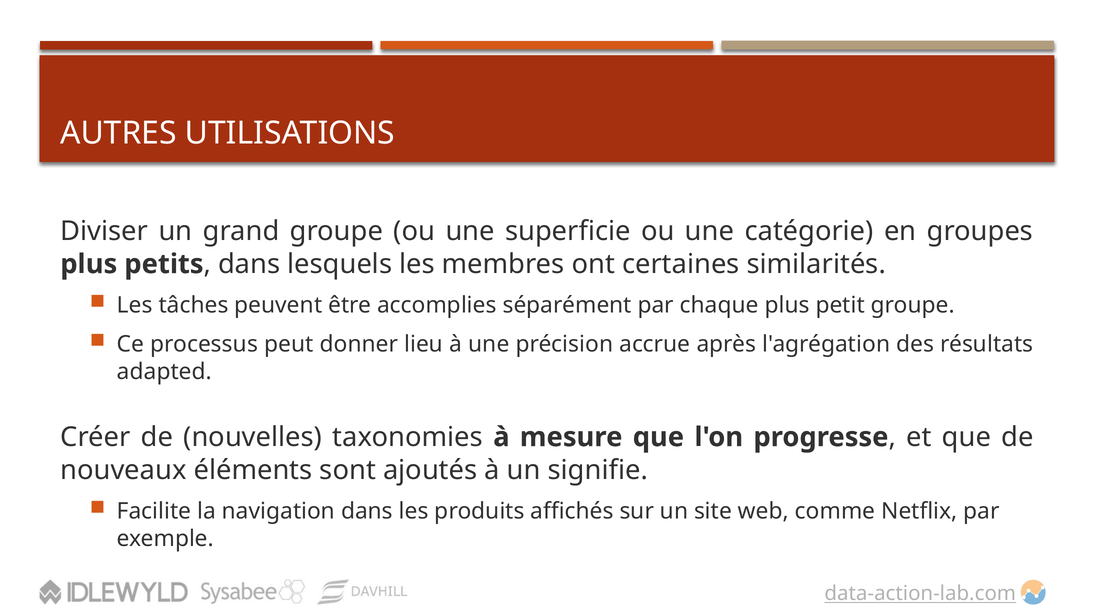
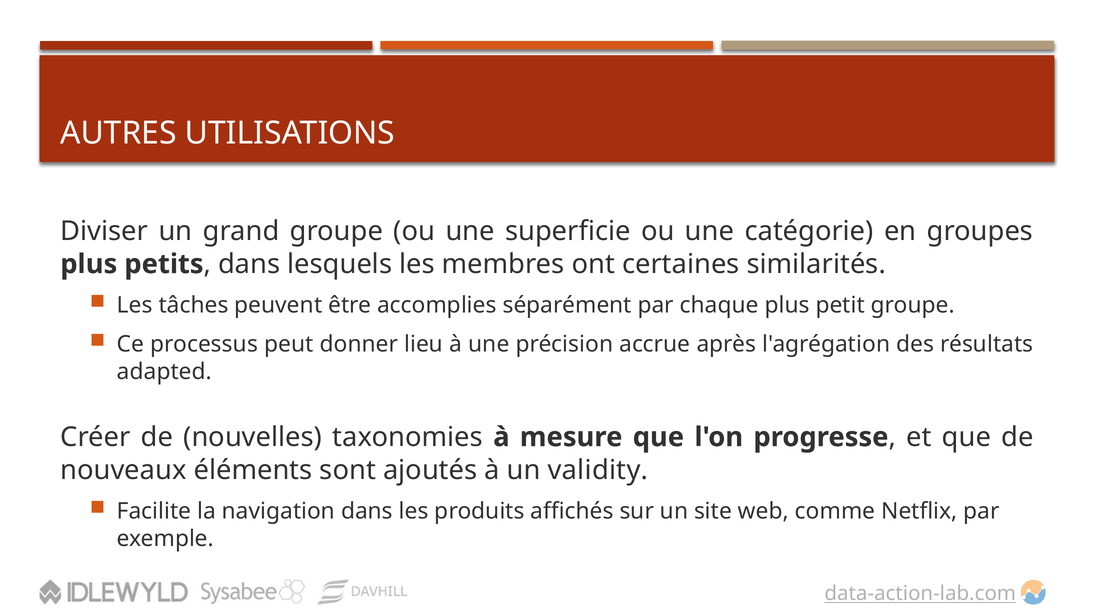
signifie: signifie -> validity (598, 470)
